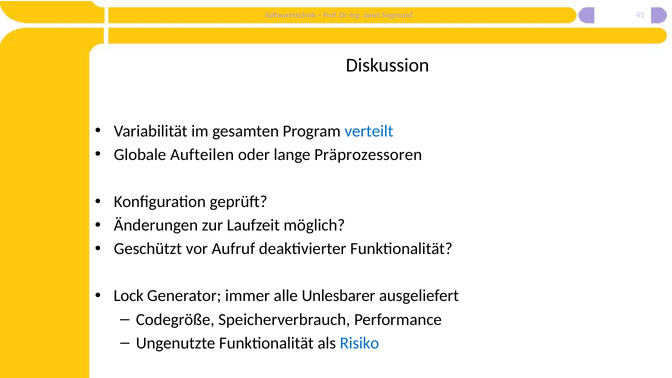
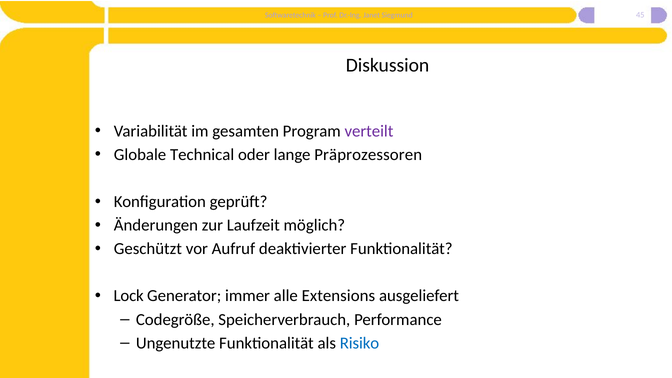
verteilt colour: blue -> purple (369, 131)
Aufteilen: Aufteilen -> Technical (202, 155)
Unlesbarer: Unlesbarer -> Extensions (338, 296)
